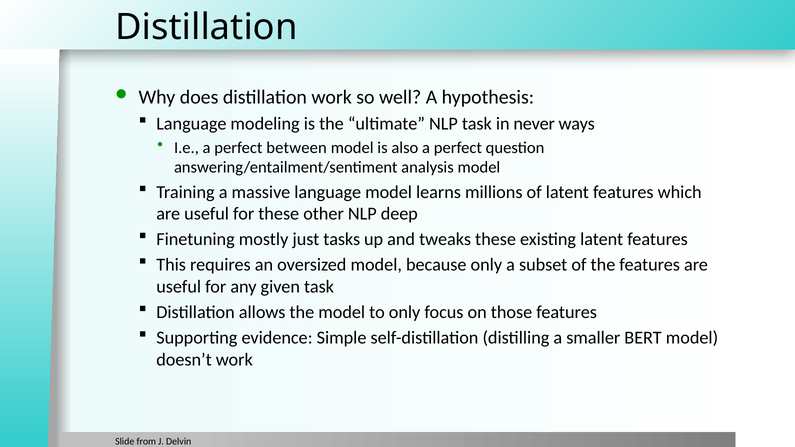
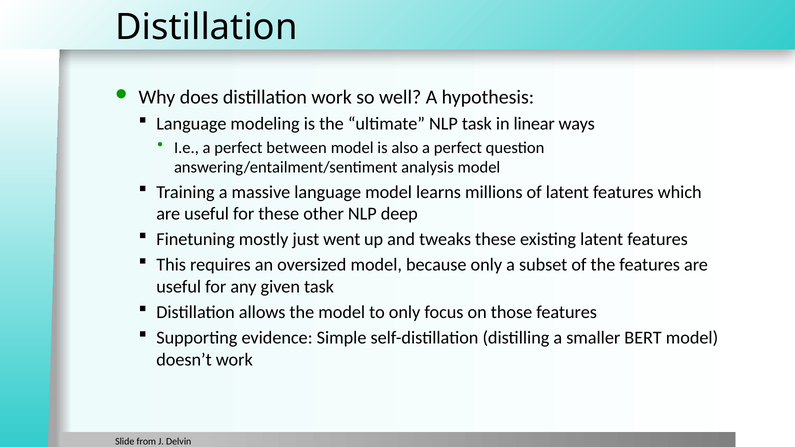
never: never -> linear (534, 124)
tasks: tasks -> went (342, 239)
